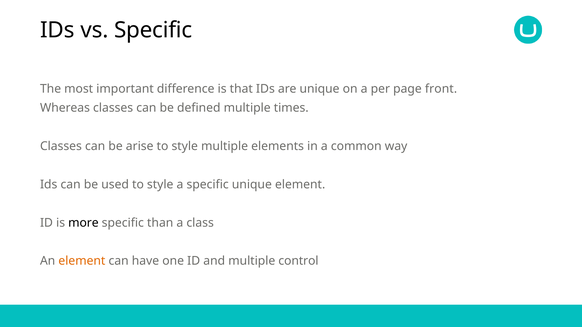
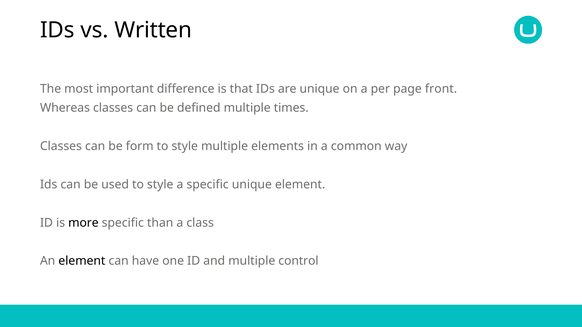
vs Specific: Specific -> Written (153, 30)
arise: arise -> form (140, 146)
element colour: orange -> black (82, 261)
